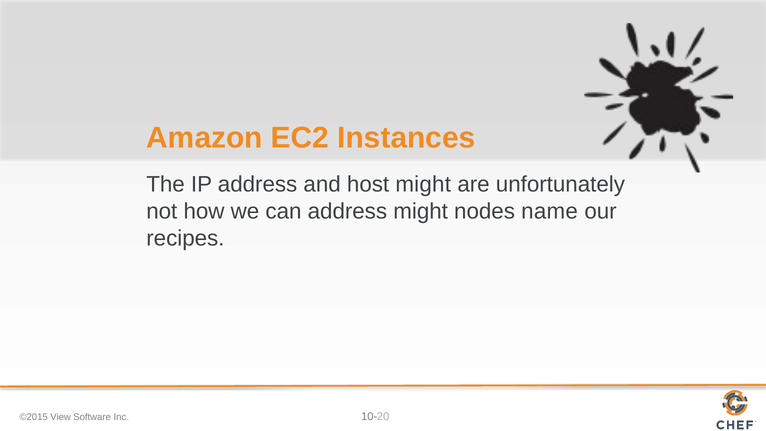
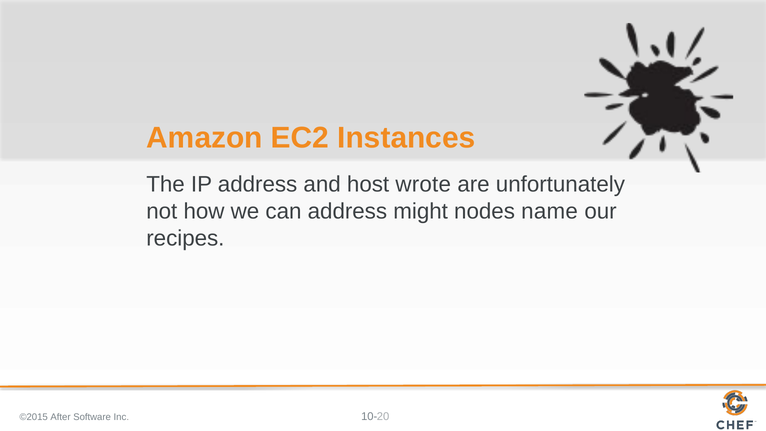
host might: might -> wrote (423, 184)
View: View -> After (61, 417)
